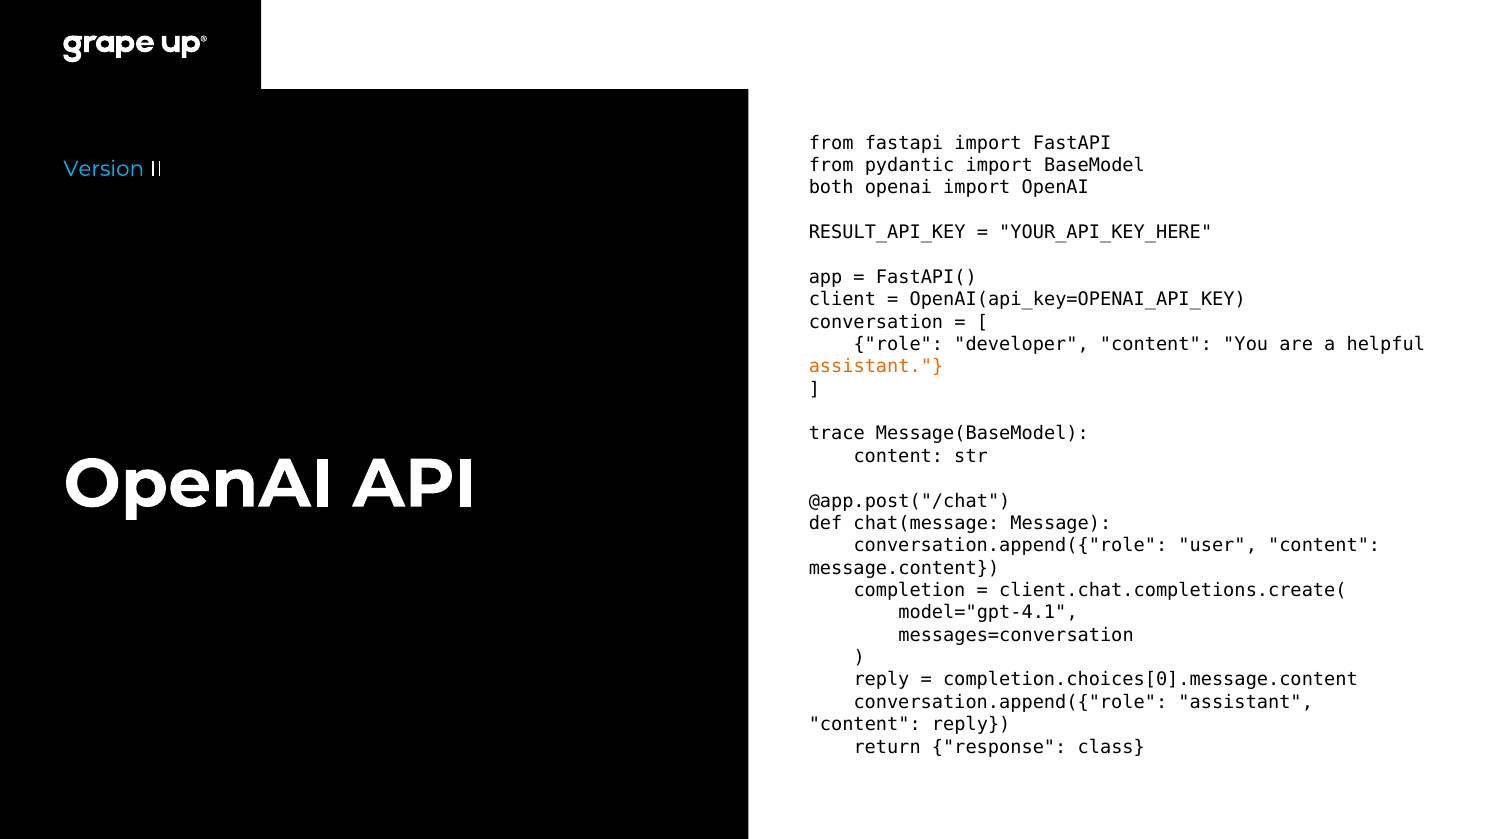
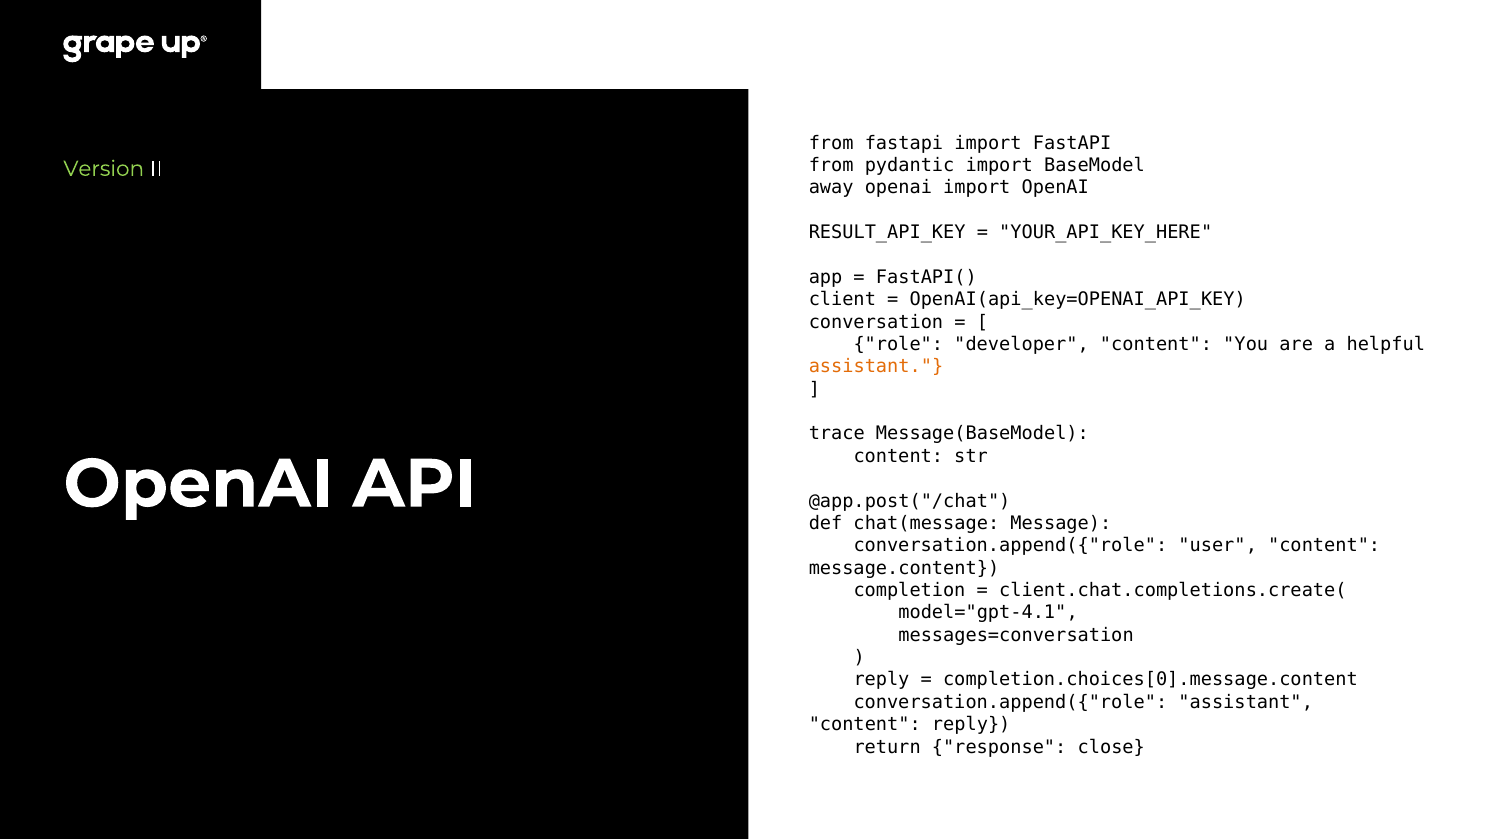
Version colour: light blue -> light green (104, 169)
both: both -> away (831, 188)
class: class -> close (1111, 747)
